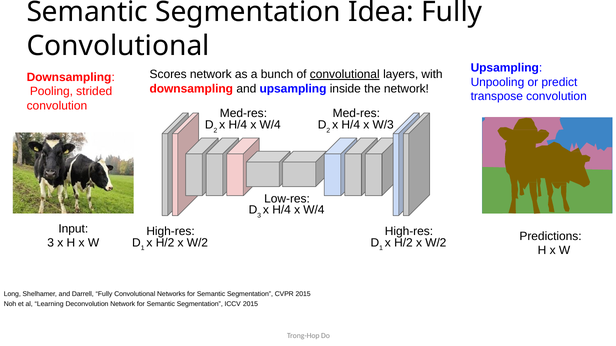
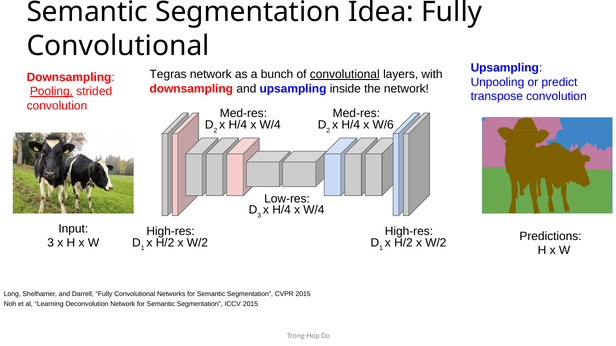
Scores: Scores -> Tegras (168, 75)
Pooling underline: none -> present (51, 92)
W/3: W/3 -> W/6 (383, 125)
